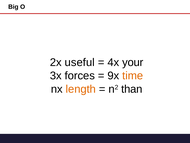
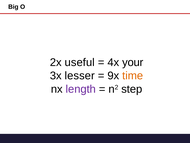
forces: forces -> lesser (80, 75)
length colour: orange -> purple (81, 89)
than: than -> step (132, 89)
